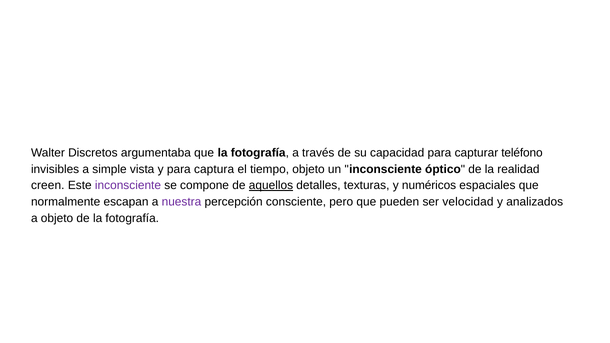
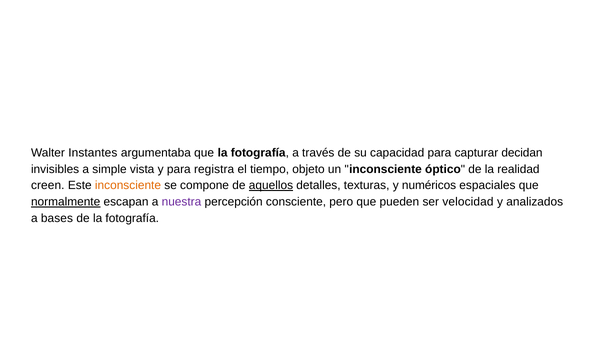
Discretos: Discretos -> Instantes (93, 153)
teléfono: teléfono -> decidan (522, 153)
captura: captura -> registra (214, 169)
inconsciente colour: purple -> orange (128, 186)
normalmente underline: none -> present (66, 202)
a objeto: objeto -> bases (57, 218)
